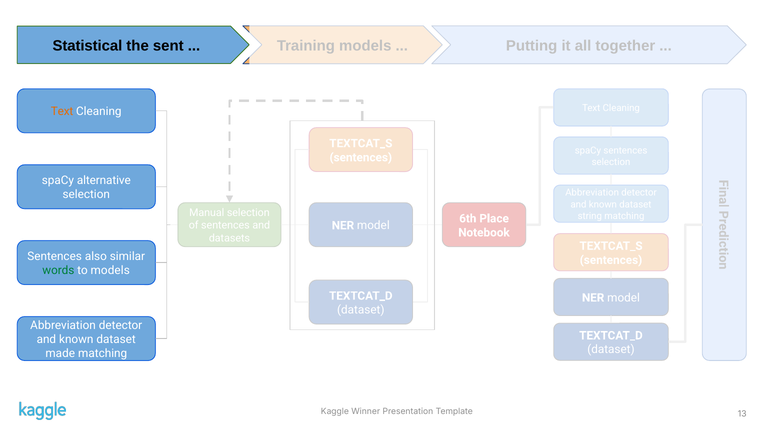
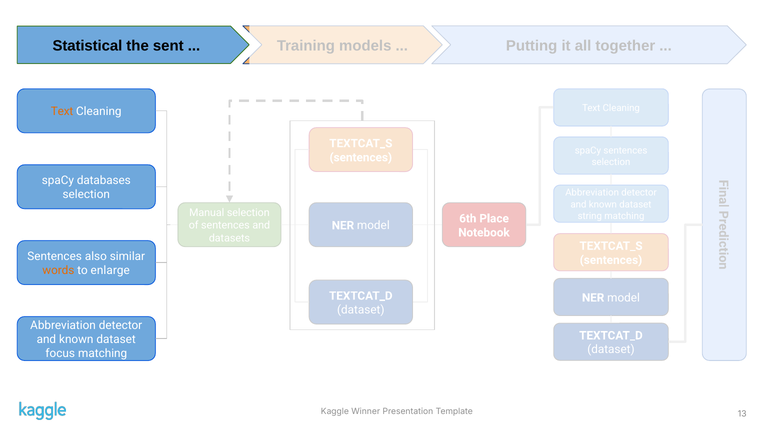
alternative: alternative -> databases (104, 181)
words colour: green -> orange (58, 271)
to models: models -> enlarge (110, 271)
made: made -> focus (60, 354)
